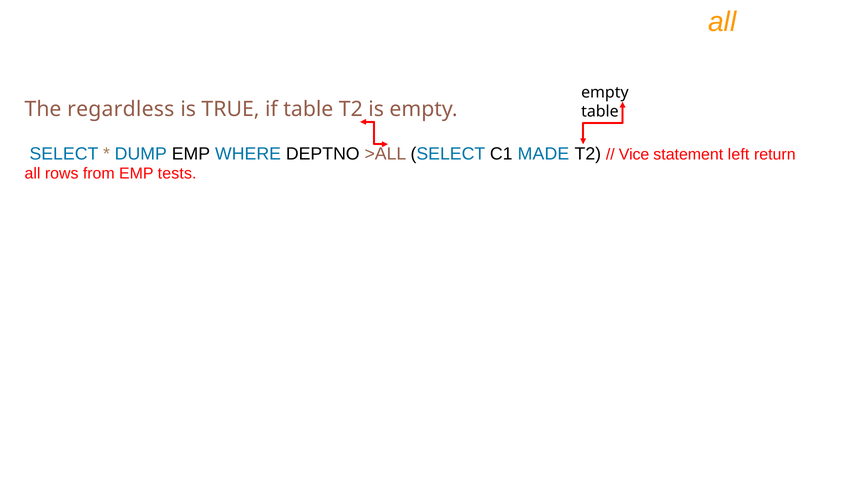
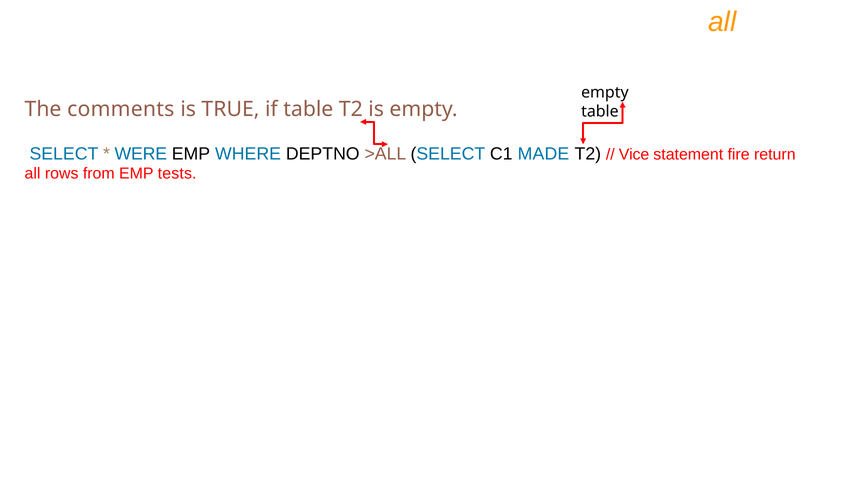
regardless: regardless -> comments (121, 109)
DUMP: DUMP -> WERE (141, 154)
left: left -> fire (739, 154)
